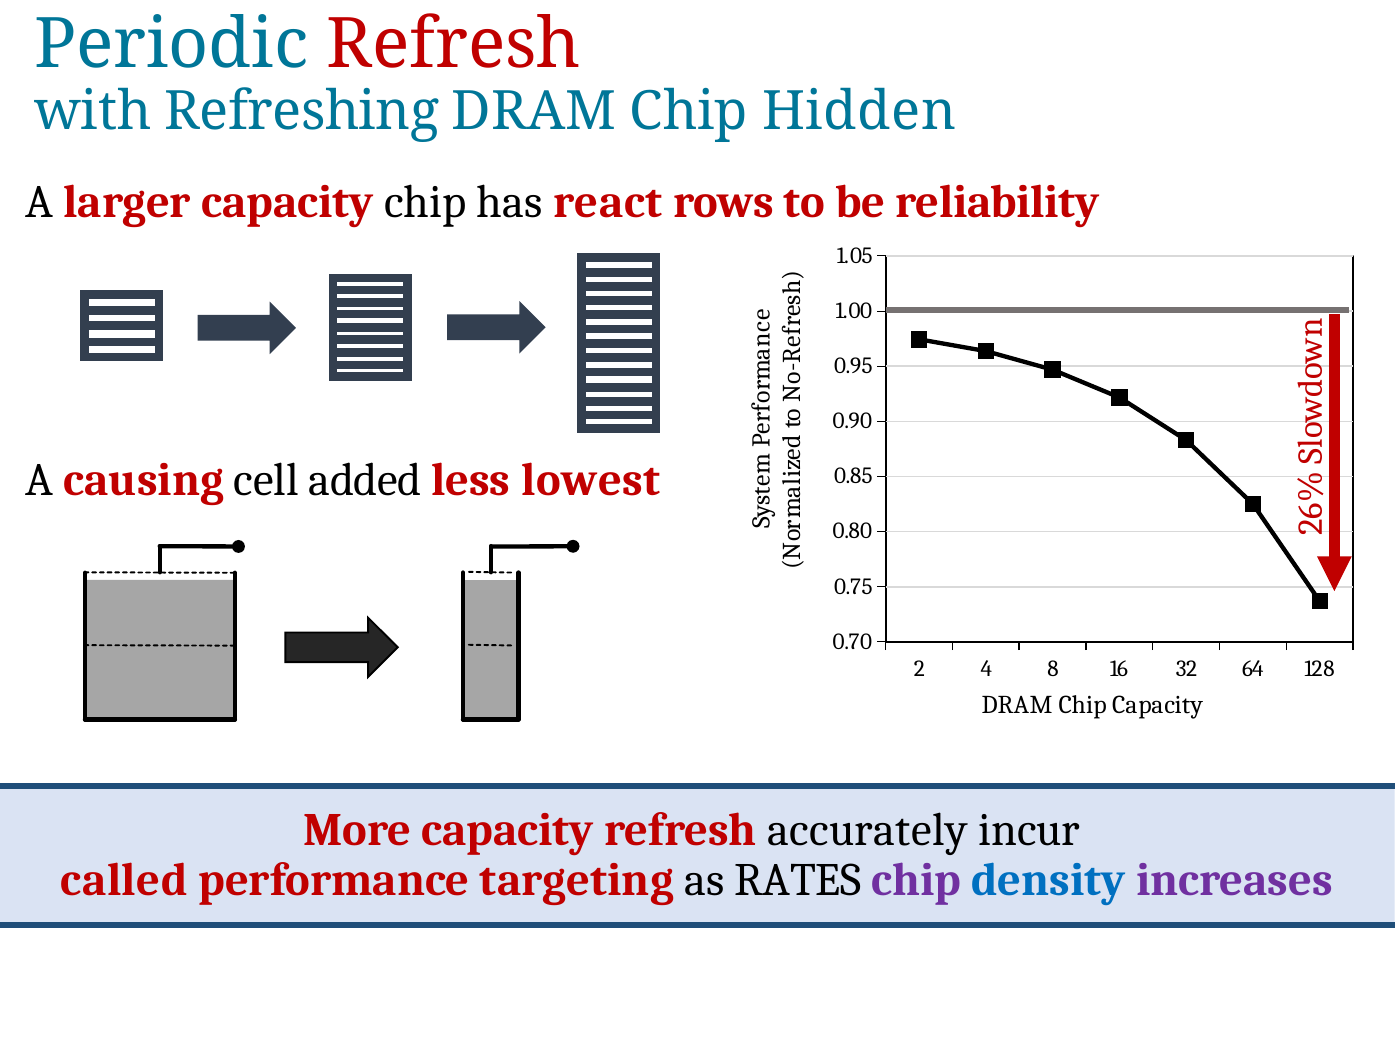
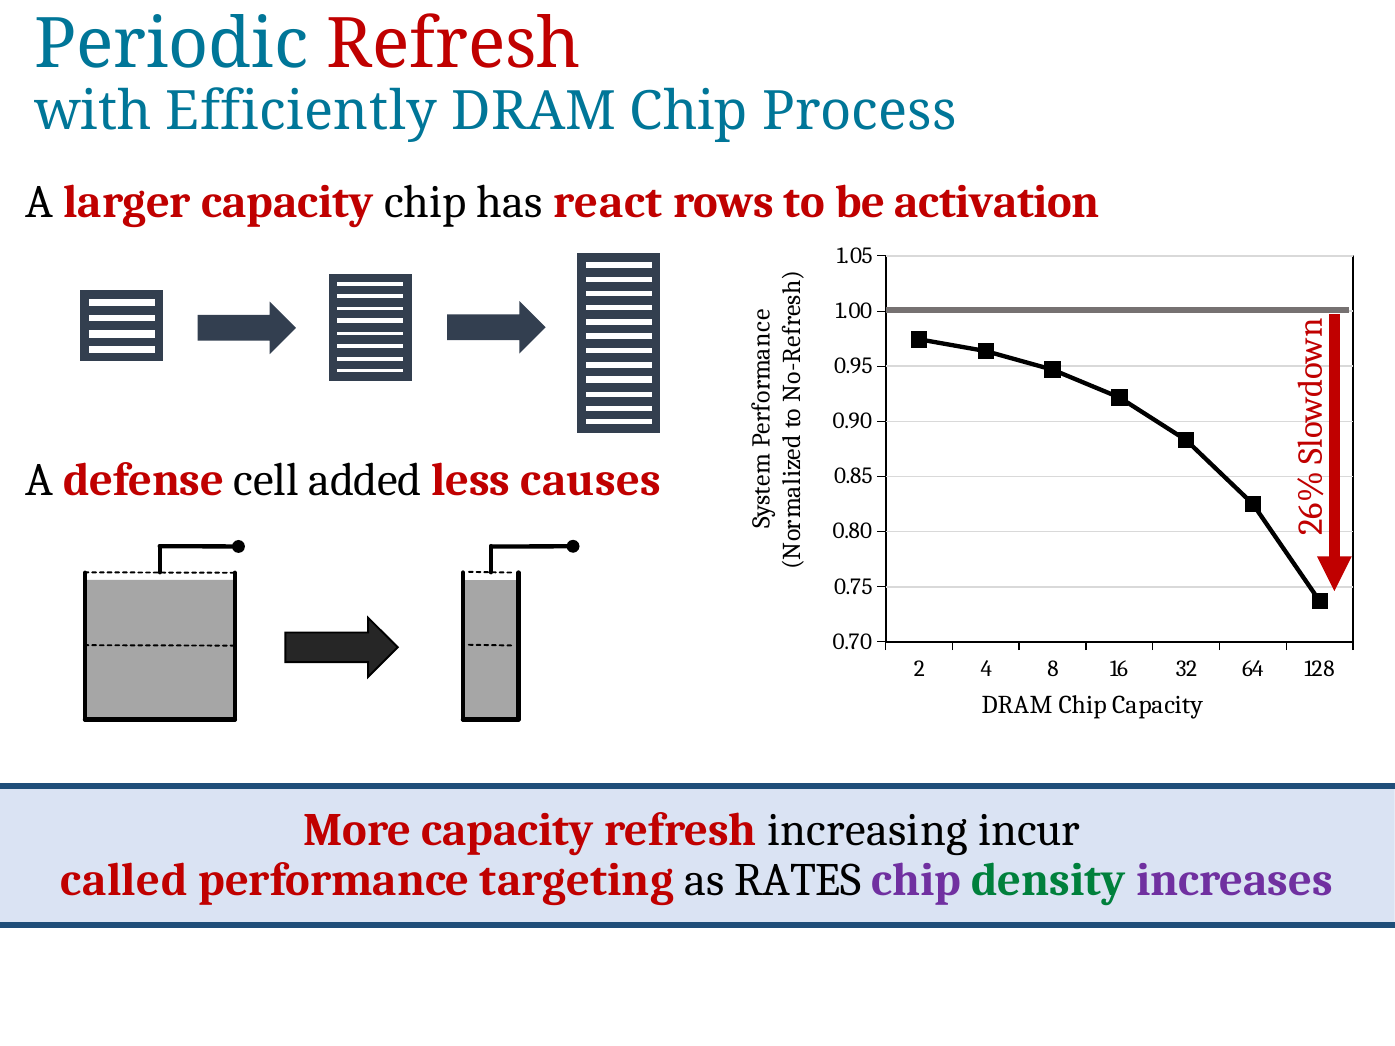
Refreshing: Refreshing -> Efficiently (301, 111)
Hidden: Hidden -> Process (860, 111)
reliability: reliability -> activation (997, 202)
causing: causing -> defense (144, 480)
lowest: lowest -> causes (591, 480)
accurately: accurately -> increasing (867, 830)
density colour: blue -> green (1049, 881)
